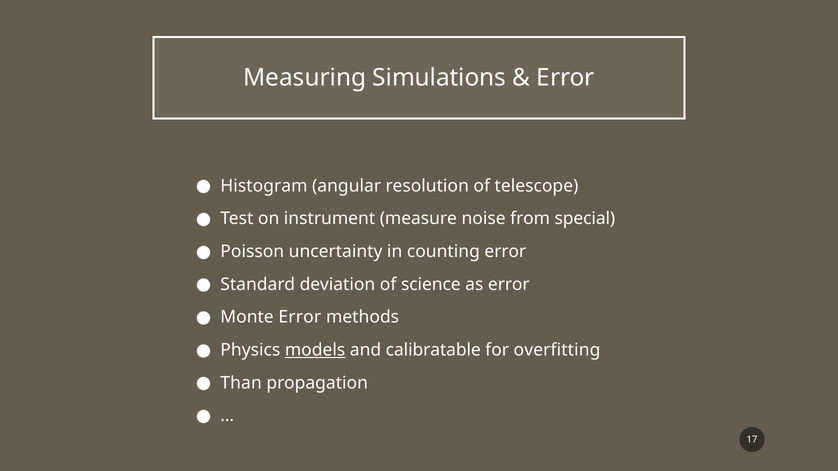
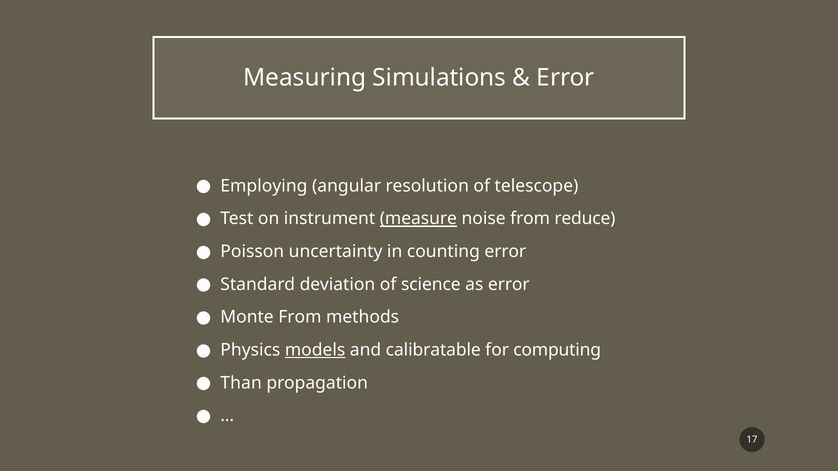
Histogram: Histogram -> Employing (264, 186)
measure underline: none -> present (418, 219)
special: special -> reduce (585, 219)
Monte Error: Error -> From (300, 317)
overfitting: overfitting -> computing (557, 350)
